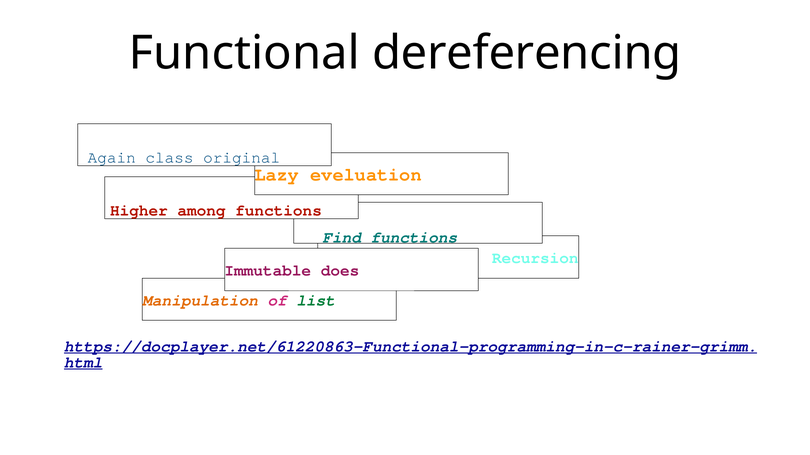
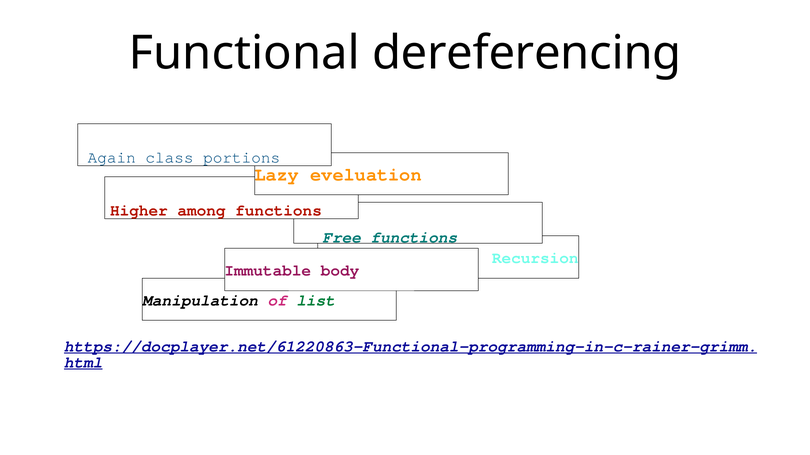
original: original -> portions (242, 158)
Find: Find -> Free (342, 238)
does: does -> body (340, 271)
Manipulation colour: orange -> black (200, 301)
